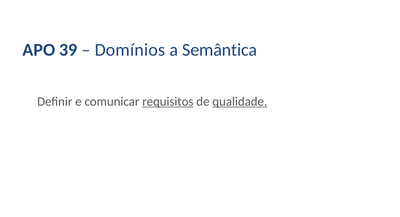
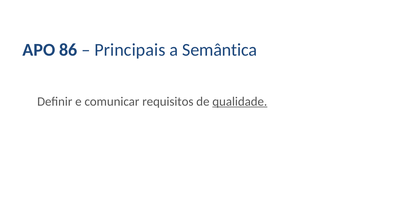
39: 39 -> 86 (68, 50)
Domínios: Domínios -> Principais (130, 50)
requisitos underline: present -> none (168, 101)
